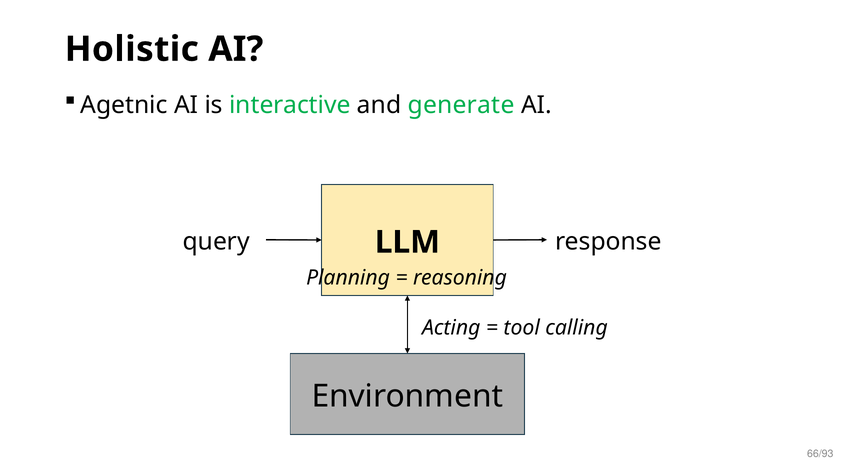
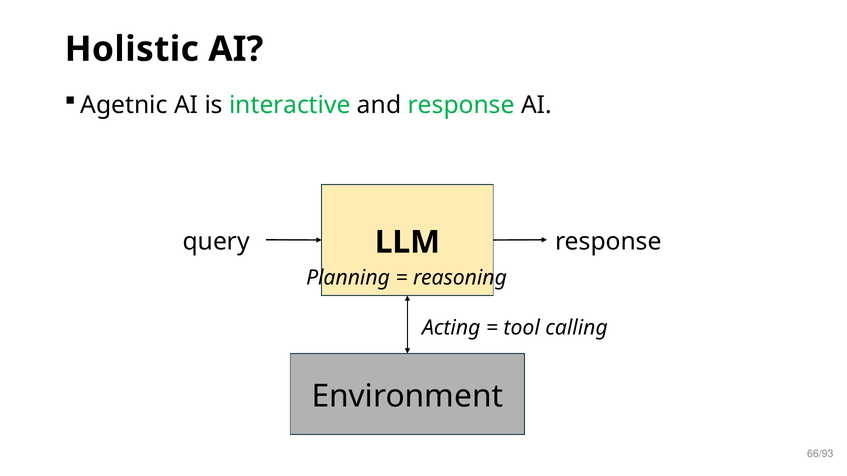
and generate: generate -> response (461, 105)
